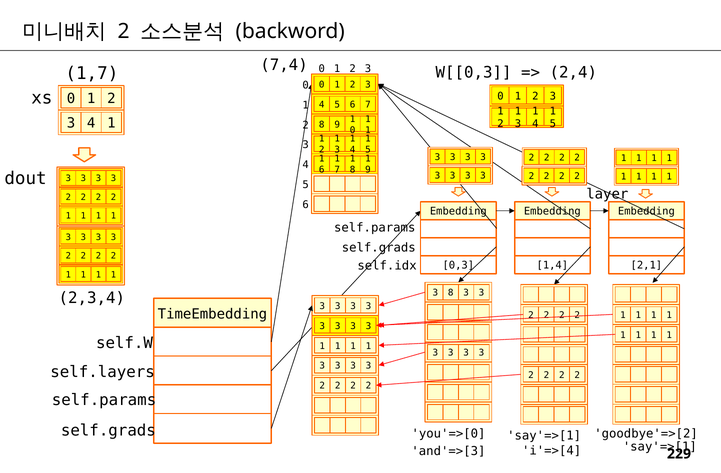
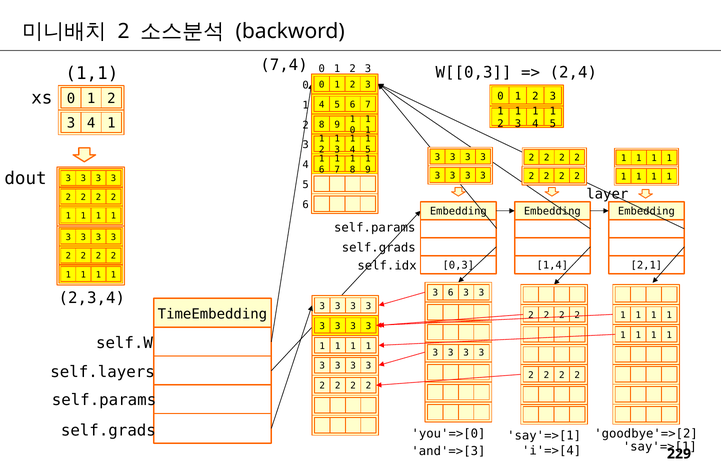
1,7: 1,7 -> 1,1 (92, 73)
3 8: 8 -> 6 (451, 293)
